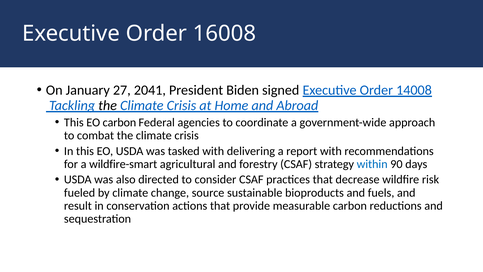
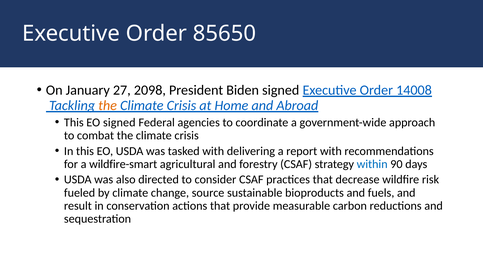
16008: 16008 -> 85650 (224, 33)
2041: 2041 -> 2098 (150, 90)
the colour: black -> orange (108, 106)
EO carbon: carbon -> signed (119, 122)
